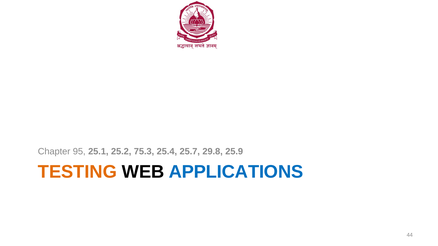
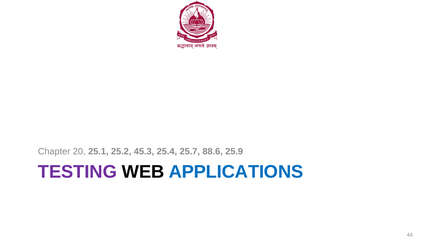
95: 95 -> 20 (79, 152)
75.3: 75.3 -> 45.3 (144, 152)
29.8: 29.8 -> 88.6 (213, 152)
TESTING colour: orange -> purple (77, 172)
